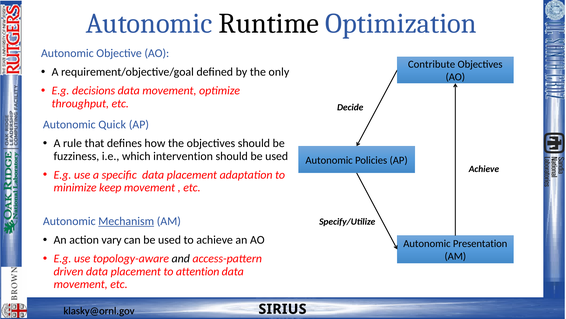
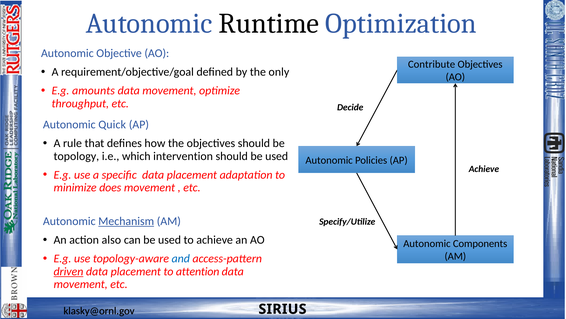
decisions: decisions -> amounts (94, 91)
fuzziness: fuzziness -> topology (76, 156)
keep: keep -> does (110, 187)
vary: vary -> also (111, 240)
Presentation: Presentation -> Components (480, 243)
and colour: black -> blue (181, 258)
driven underline: none -> present (68, 271)
